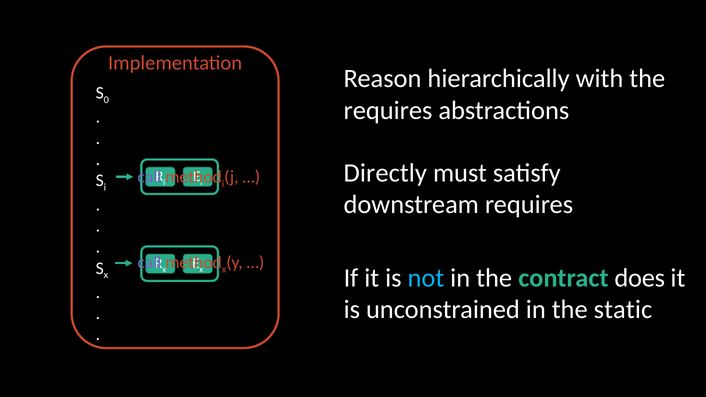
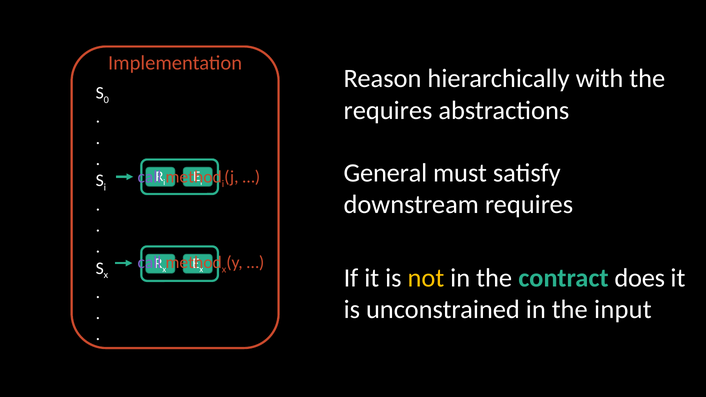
Directly: Directly -> General (385, 173)
not colour: light blue -> yellow (426, 278)
static: static -> input (623, 310)
